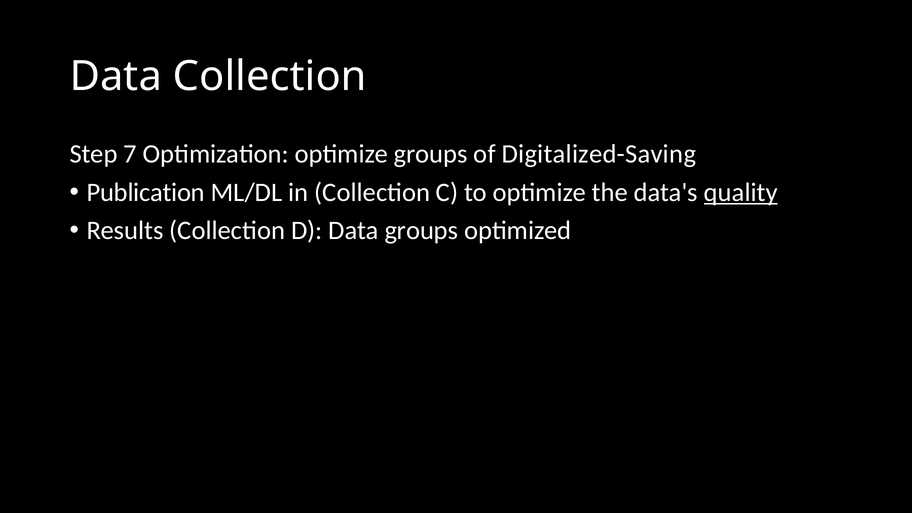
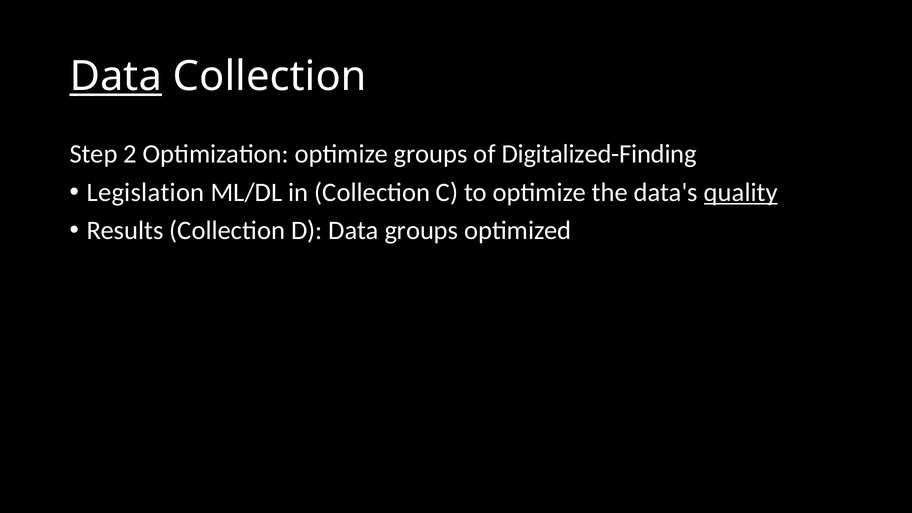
Data underline: none -> present (116, 77)
7: 7 -> 2 (130, 154)
Digitalized-Saving: Digitalized-Saving -> Digitalized-Finding (599, 154)
Publication: Publication -> Legislation (146, 192)
